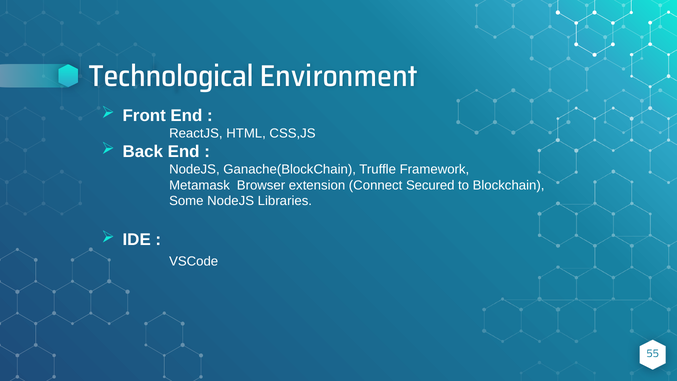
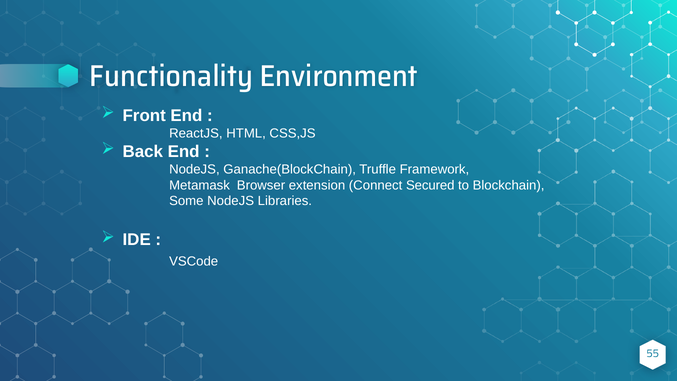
Technological: Technological -> Functionality (171, 76)
